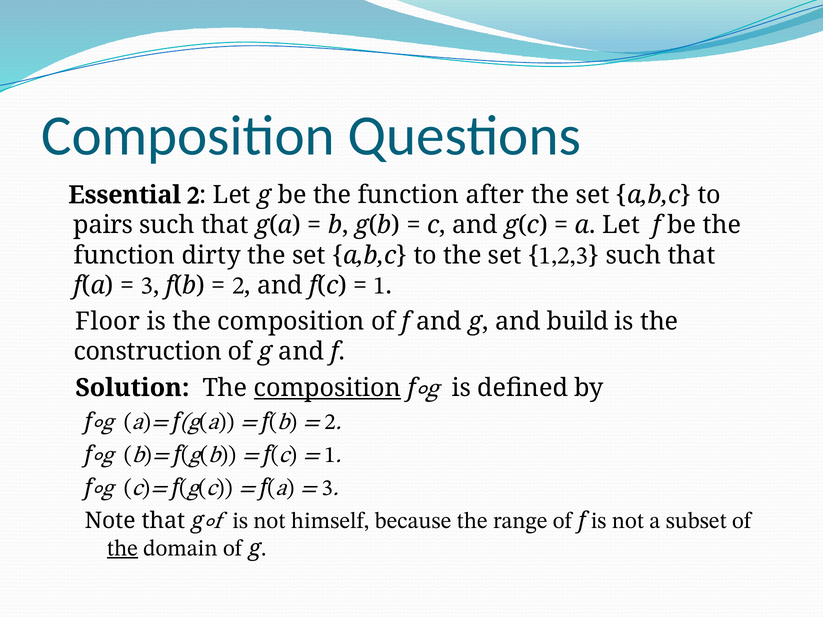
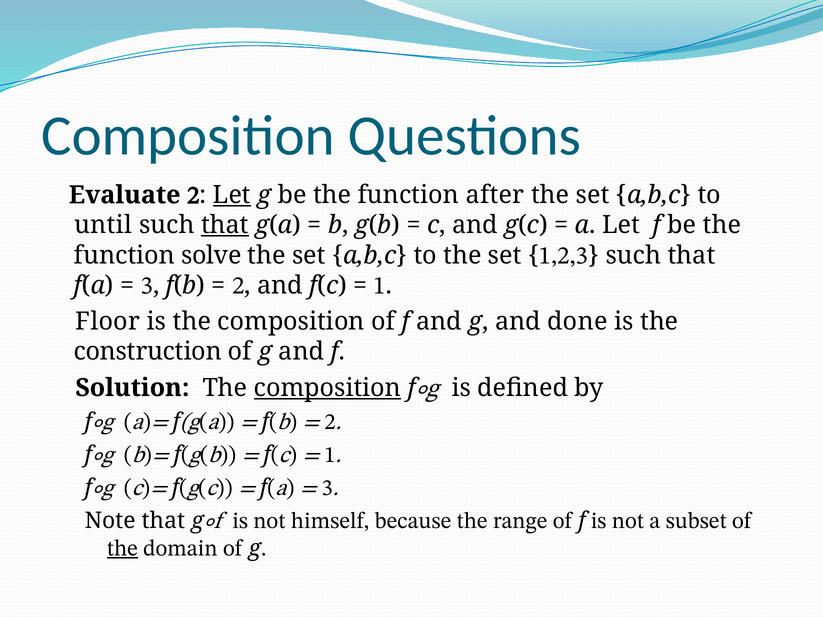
Essential: Essential -> Evaluate (125, 195)
Let underline: none -> present (232, 195)
pairs: pairs -> until (103, 225)
that underline: none -> present (225, 225)
dirty: dirty -> solve (211, 255)
build: build -> done (577, 322)
